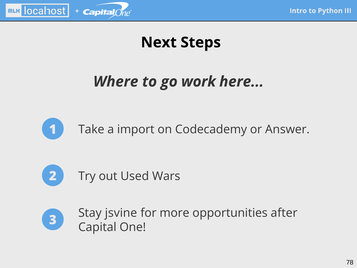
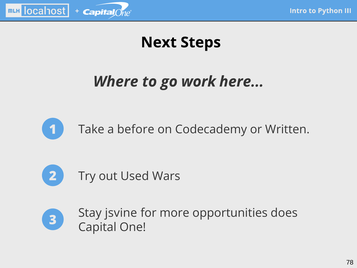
import: import -> before (136, 129)
Answer: Answer -> Written (287, 129)
after: after -> does (284, 213)
